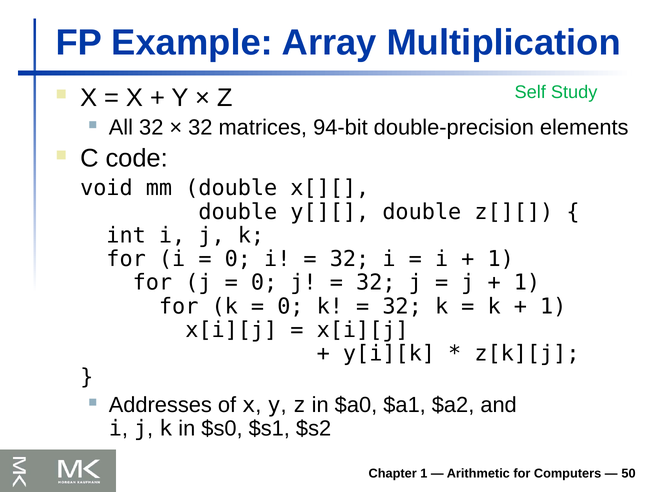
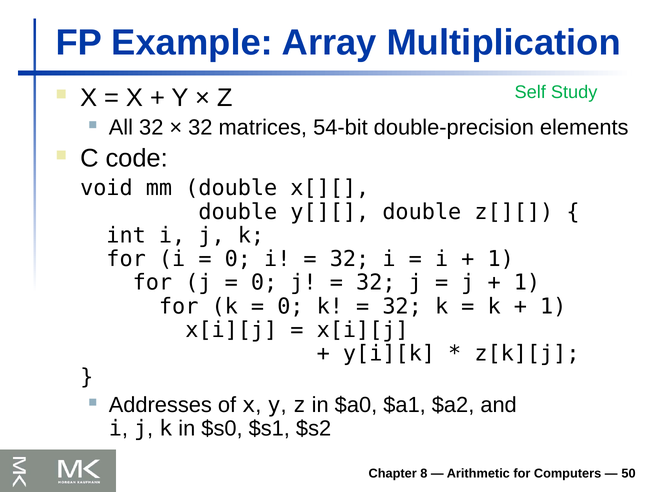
94-bit: 94-bit -> 54-bit (340, 127)
Chapter 1: 1 -> 8 (424, 473)
